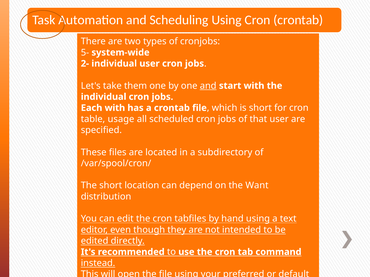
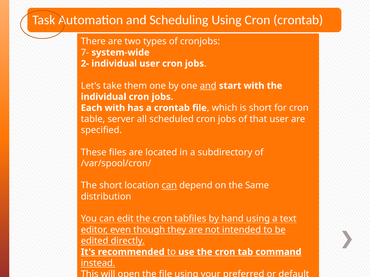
5-: 5- -> 7- (85, 53)
usage: usage -> server (121, 119)
can underline: none -> present (169, 186)
Want: Want -> Same (257, 186)
